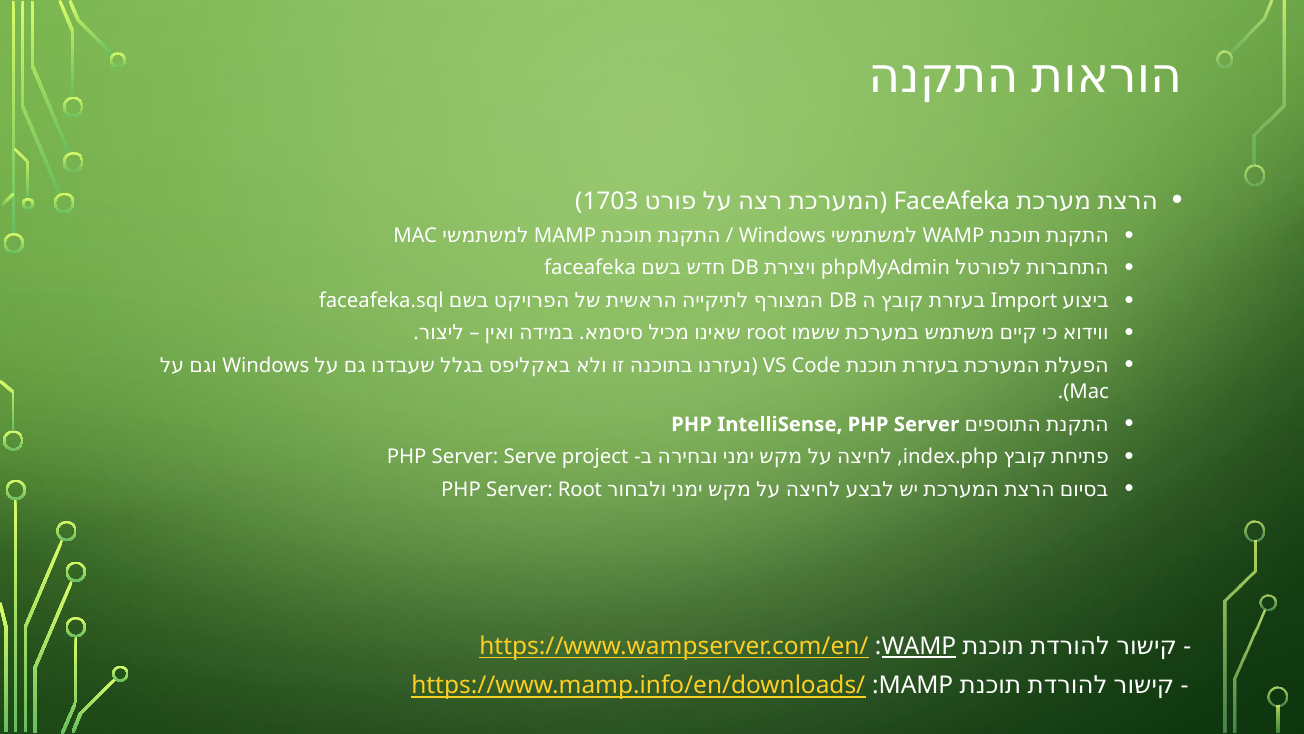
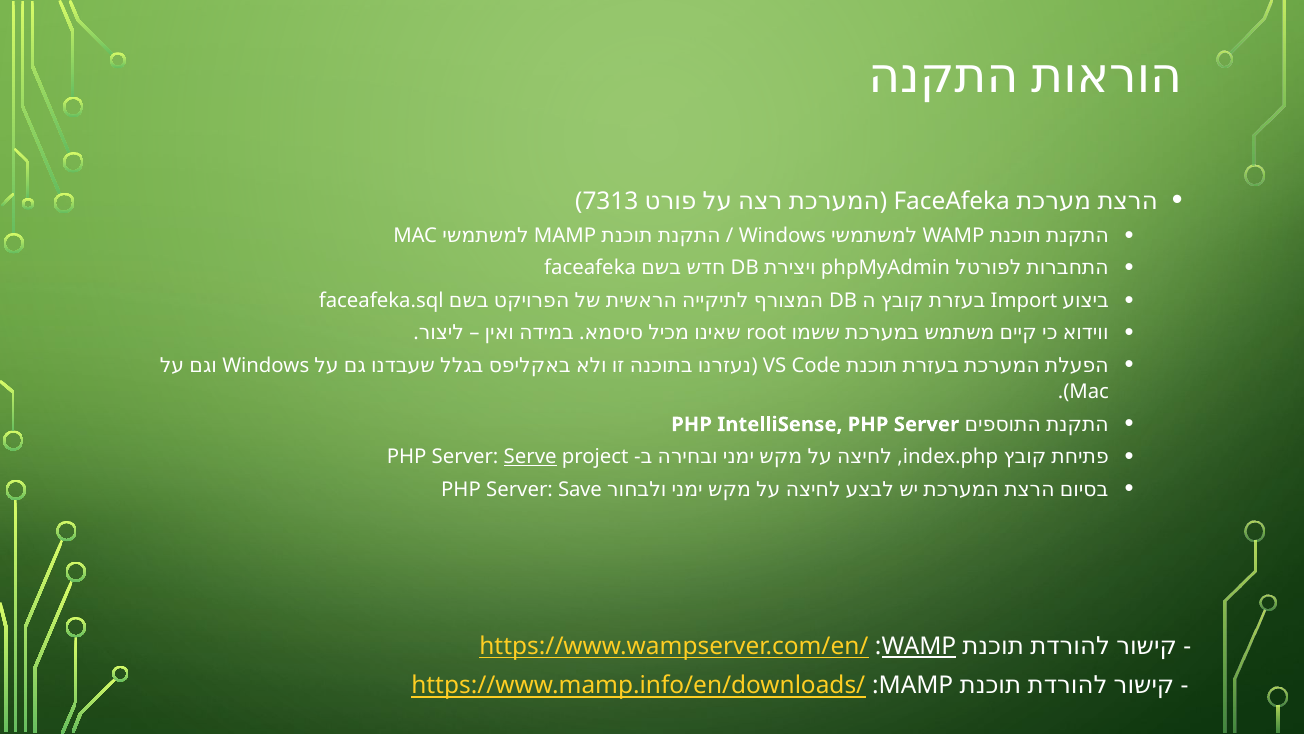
1703: 1703 -> 7313 (610, 201)
Serve underline: none -> present (530, 457)
Server Root: Root -> Save (580, 489)
